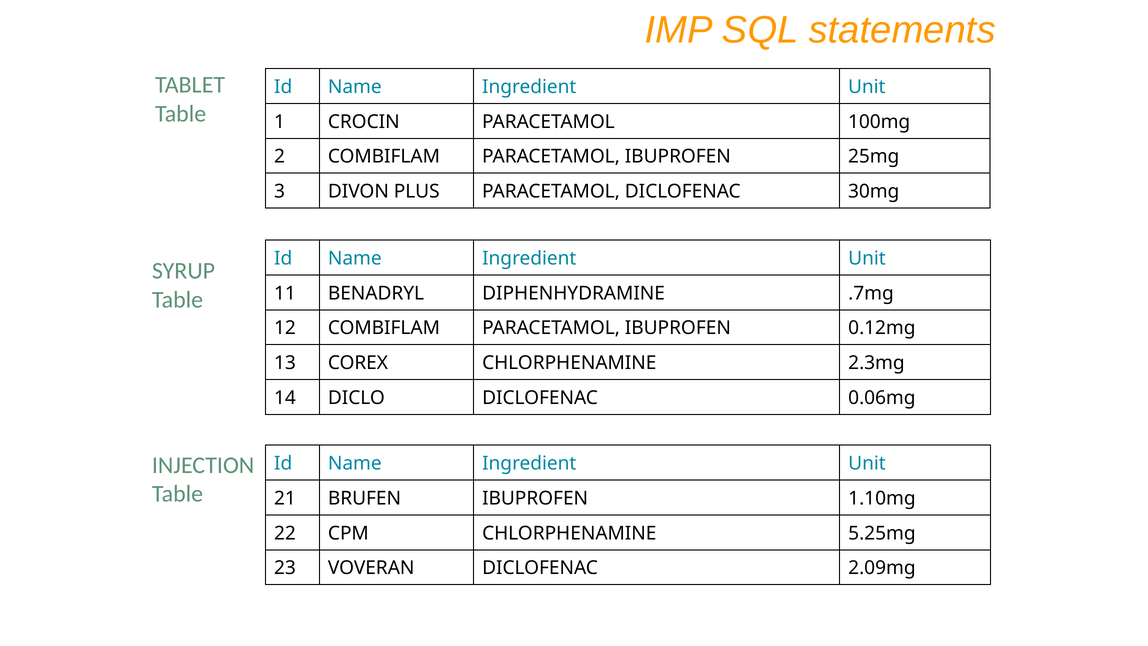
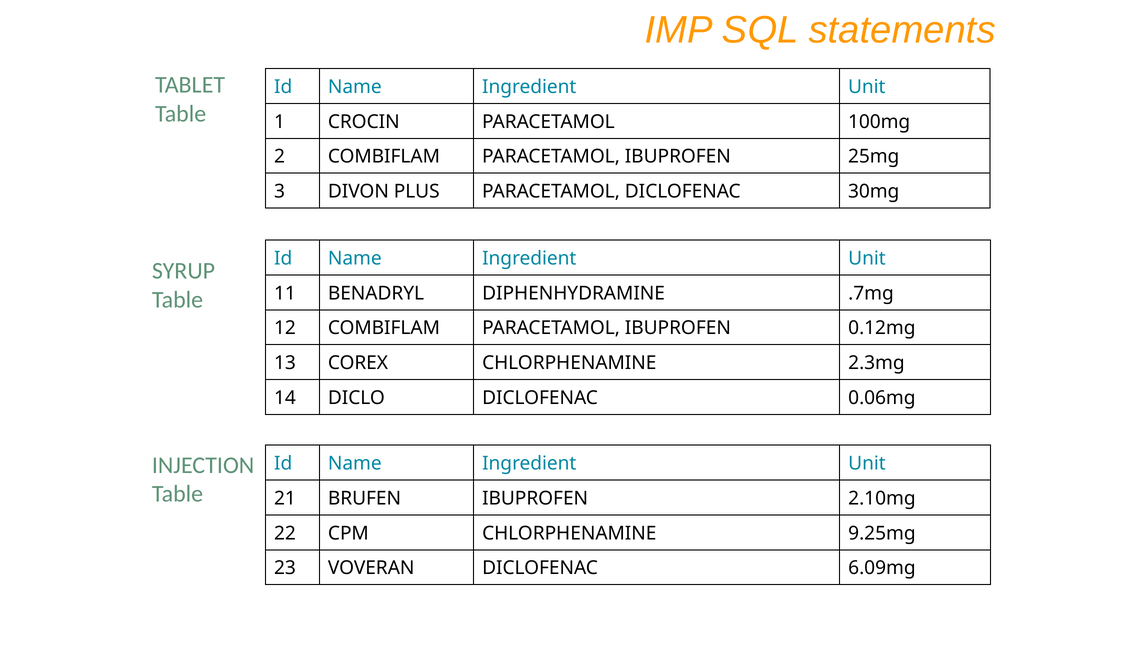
1.10mg: 1.10mg -> 2.10mg (882, 498)
5.25mg: 5.25mg -> 9.25mg (882, 533)
2.09mg: 2.09mg -> 6.09mg (882, 568)
